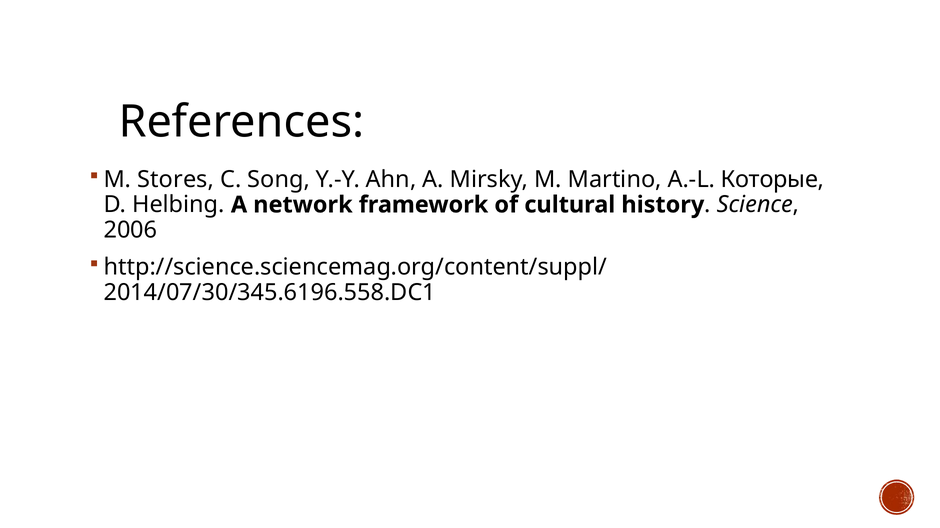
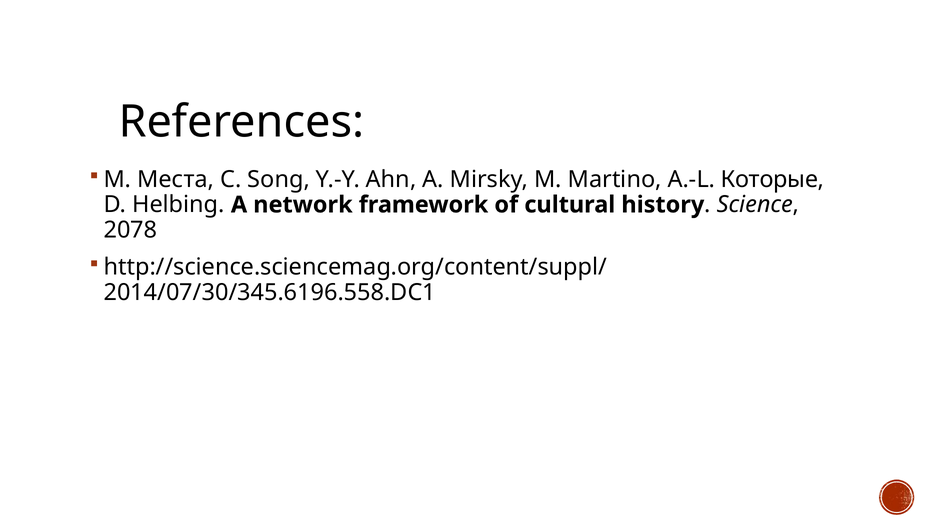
Stores: Stores -> Места (176, 180)
2006: 2006 -> 2078 (131, 230)
